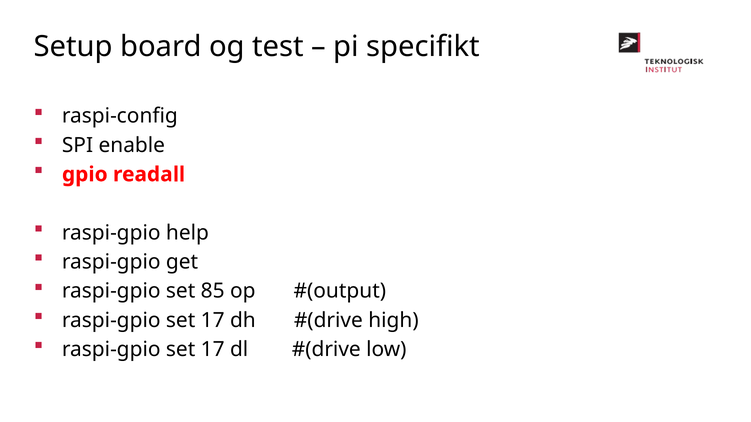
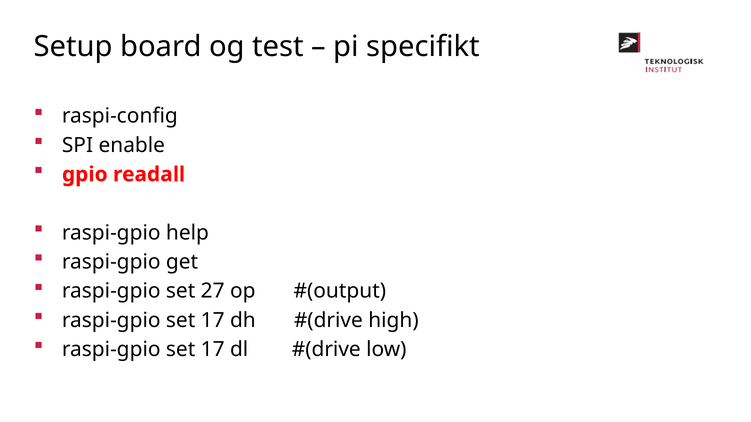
85: 85 -> 27 (213, 291)
